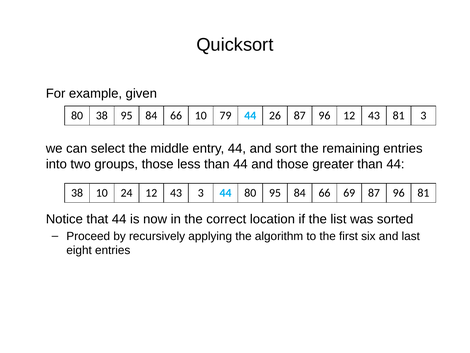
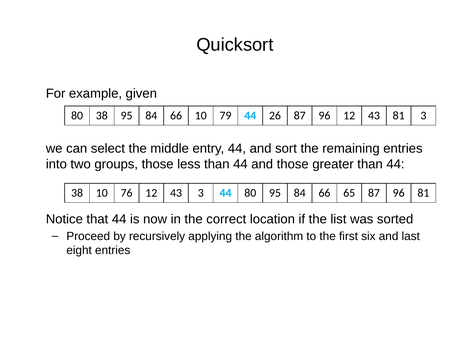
24: 24 -> 76 (127, 193)
69: 69 -> 65 (349, 193)
